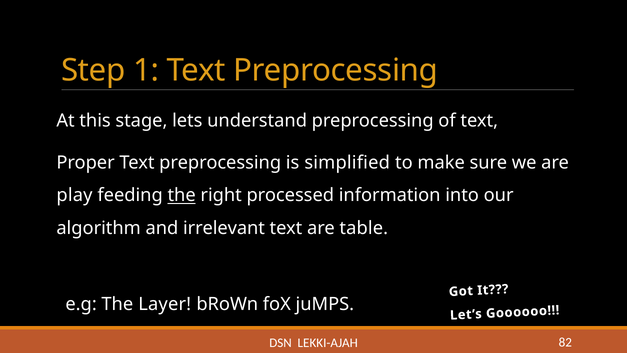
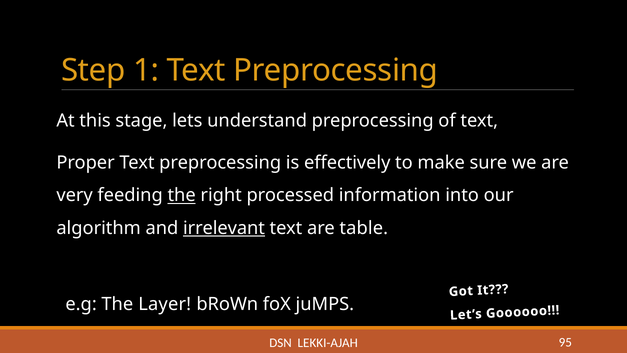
simplified: simplified -> effectively (347, 162)
play: play -> very (75, 195)
irrelevant underline: none -> present (224, 228)
82: 82 -> 95 (565, 342)
